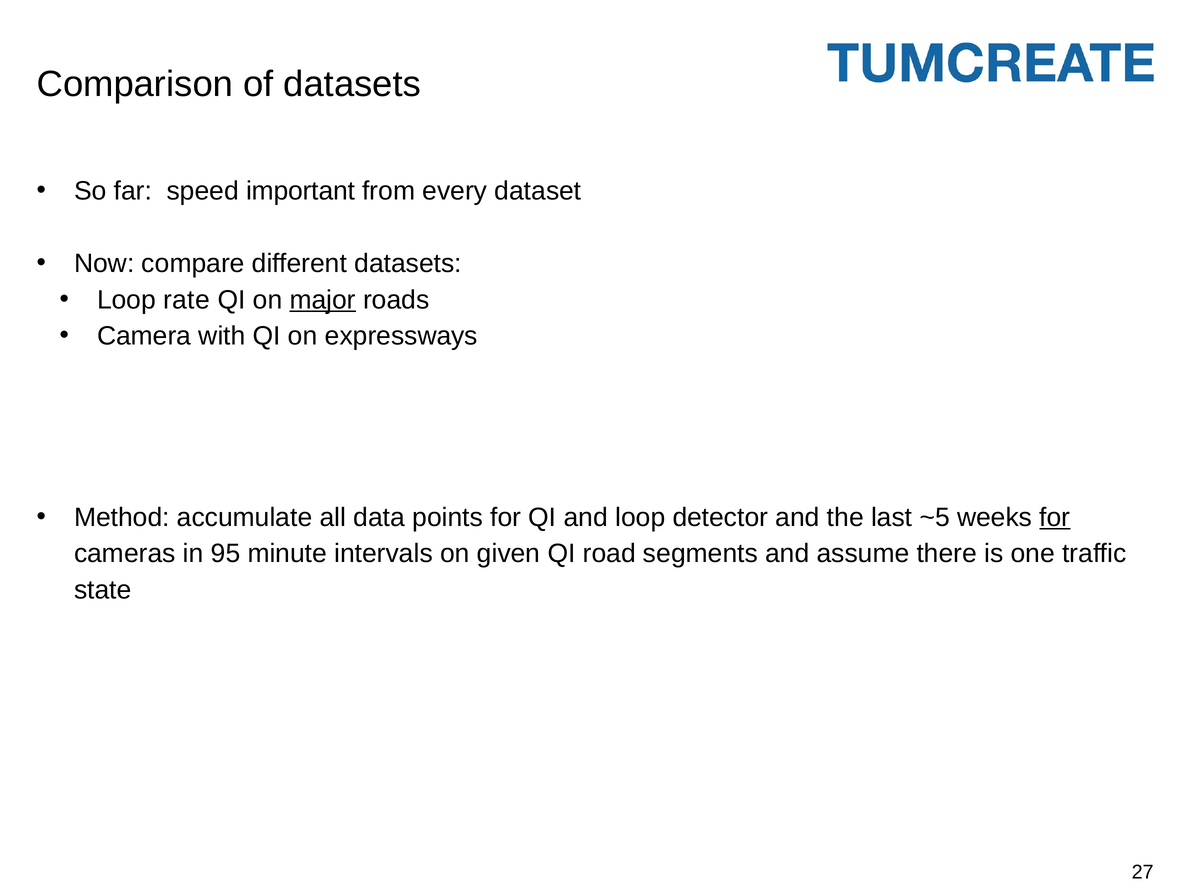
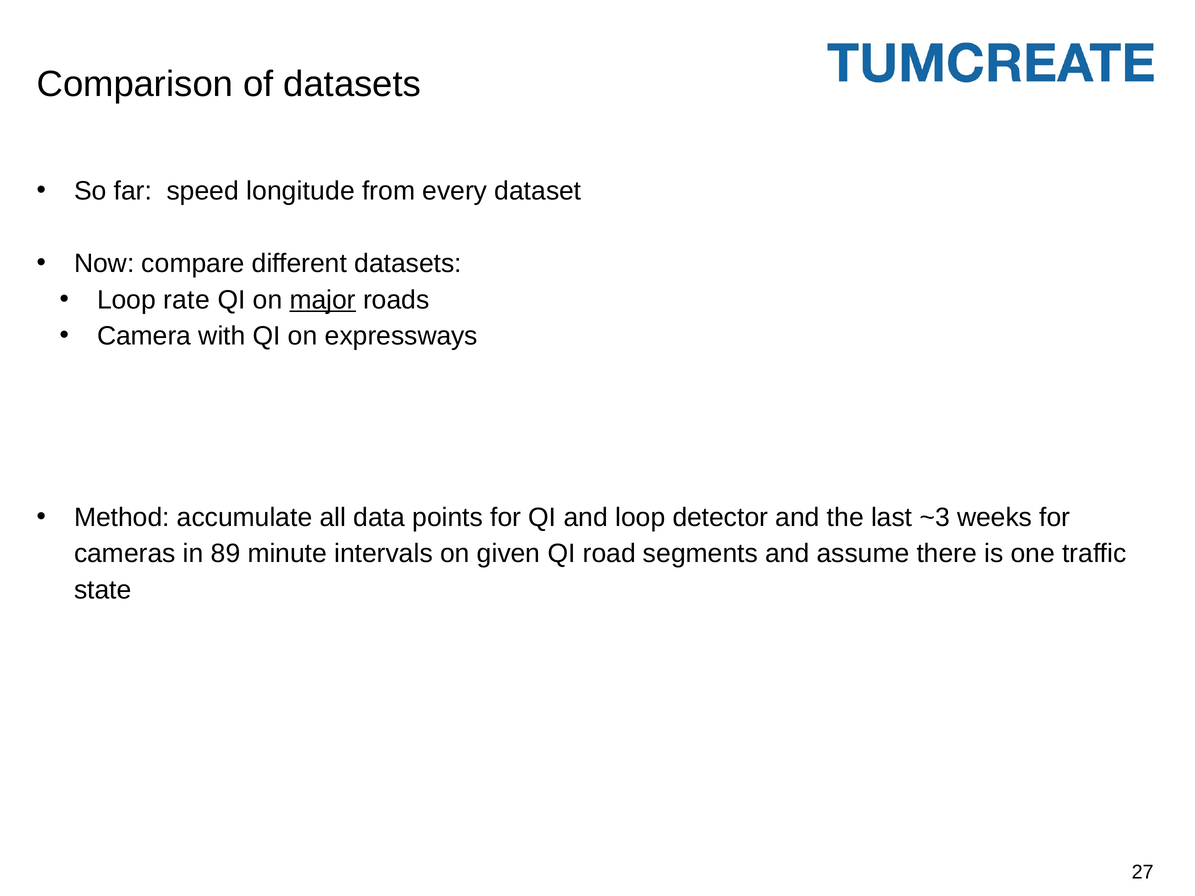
important: important -> longitude (300, 191)
~5: ~5 -> ~3 (935, 518)
for underline: present -> none (1055, 518)
95: 95 -> 89 (226, 554)
